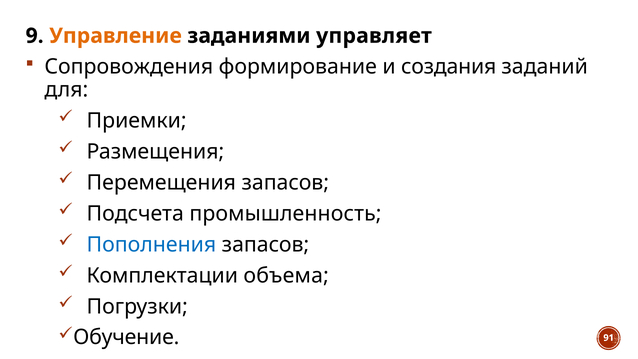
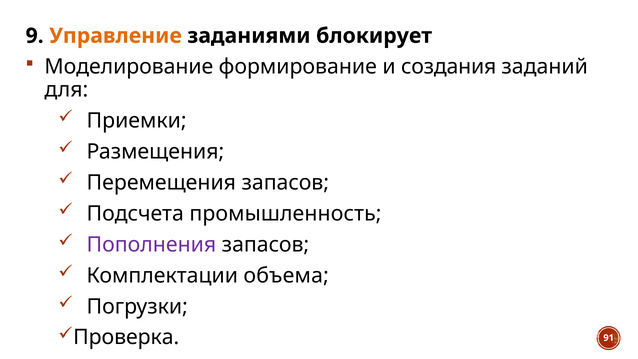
управляет: управляет -> блокирует (374, 36)
Сопровождения: Сопровождения -> Моделирование (129, 67)
Пополнения colour: blue -> purple (151, 244)
Обучение: Обучение -> Проверка (126, 337)
